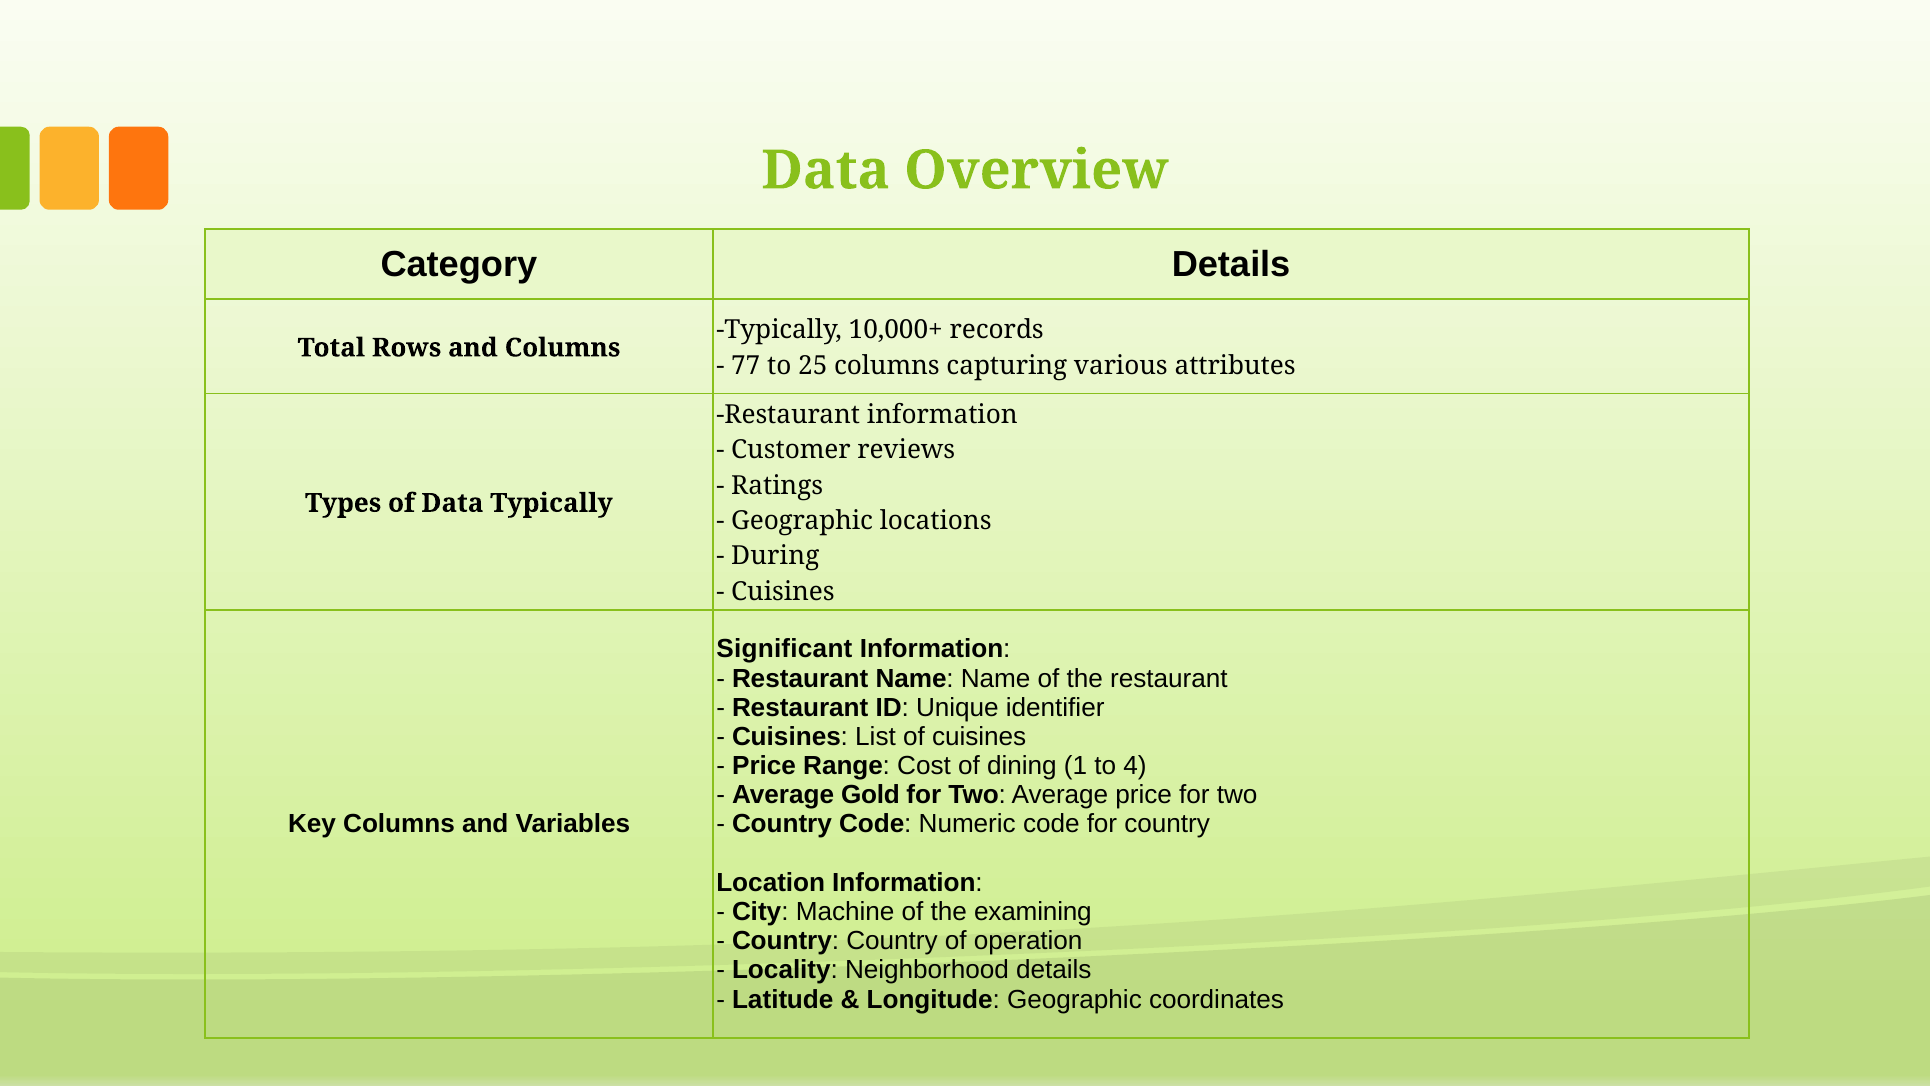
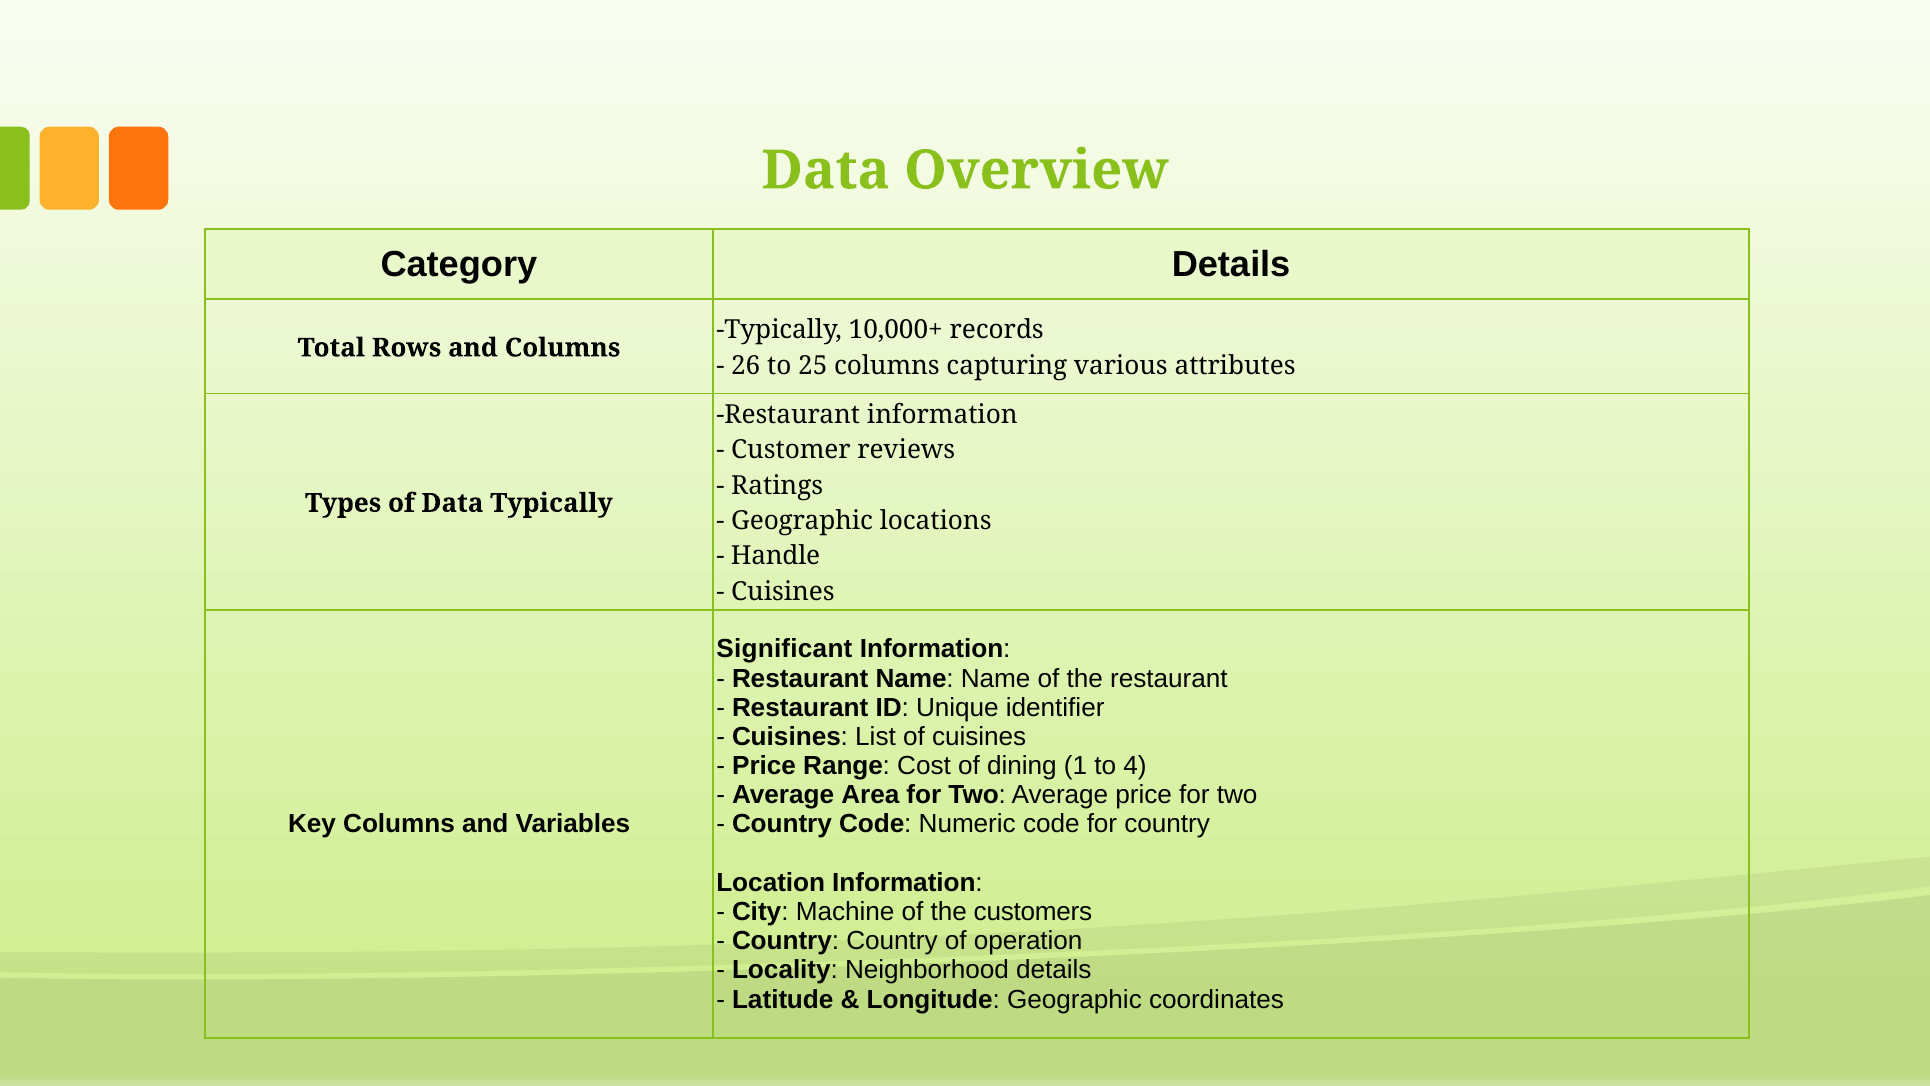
77: 77 -> 26 (746, 366)
During: During -> Handle (776, 556)
Gold: Gold -> Area (870, 795)
examining: examining -> customers (1033, 912)
